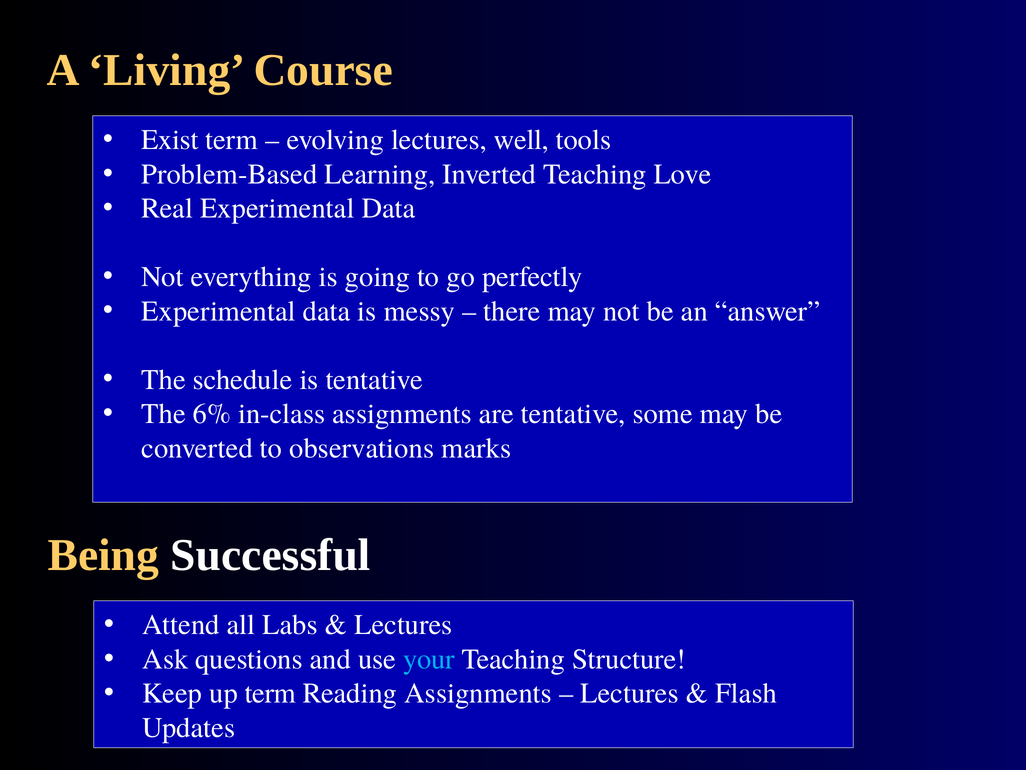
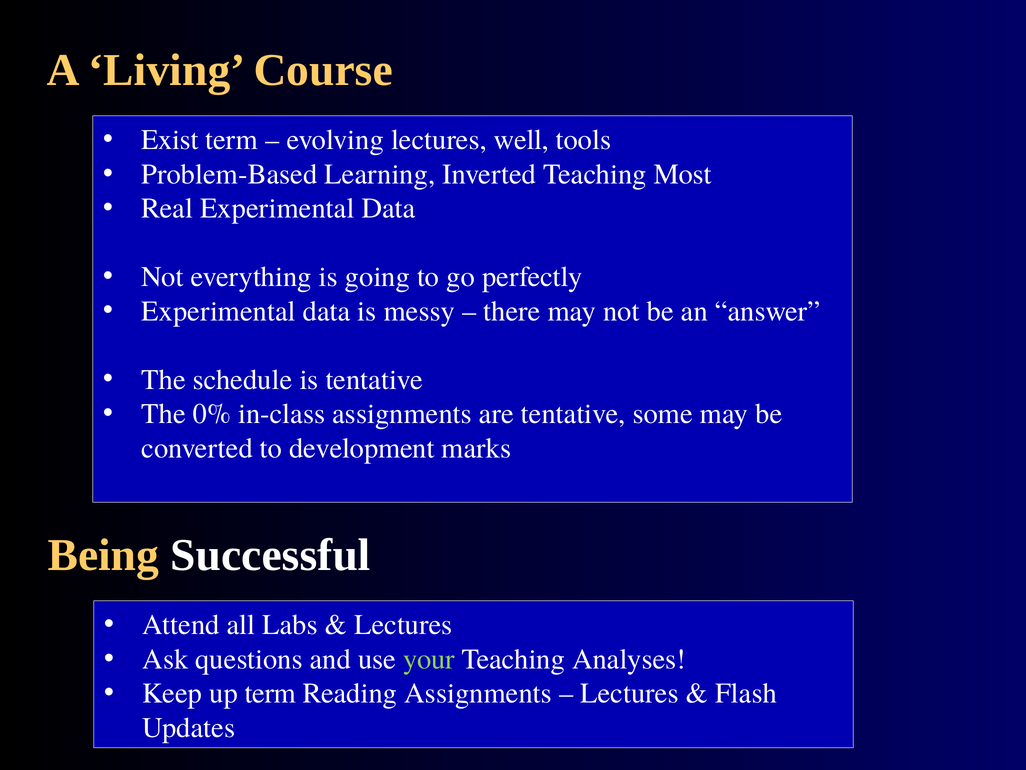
Love: Love -> Most (683, 174)
6%: 6% -> 0% (212, 414)
observations: observations -> development (362, 448)
your colour: light blue -> light green (429, 659)
Structure: Structure -> Analyses (629, 659)
